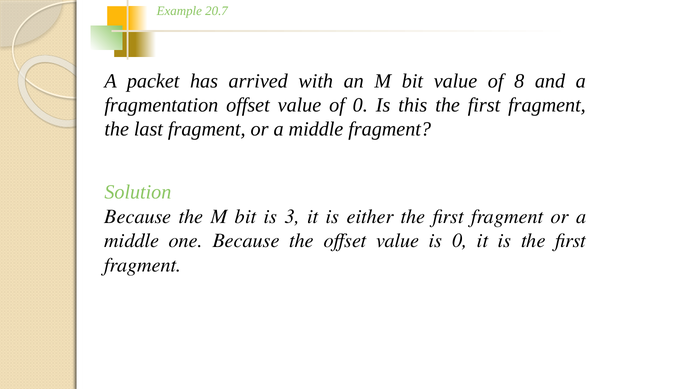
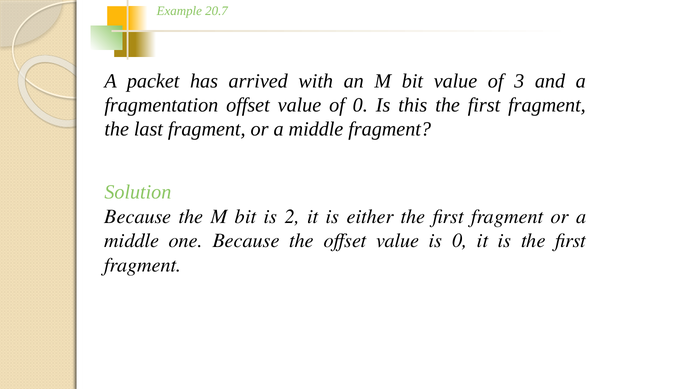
8: 8 -> 3 (519, 81)
3: 3 -> 2 (292, 216)
